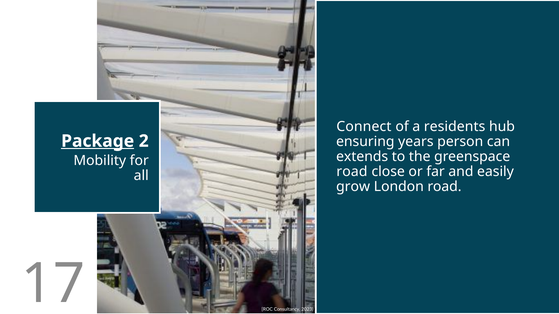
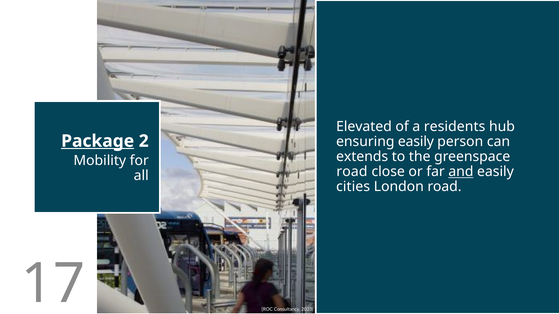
Connect: Connect -> Elevated (364, 127)
ensuring years: years -> easily (416, 142)
and underline: none -> present (461, 172)
grow: grow -> cities (353, 187)
